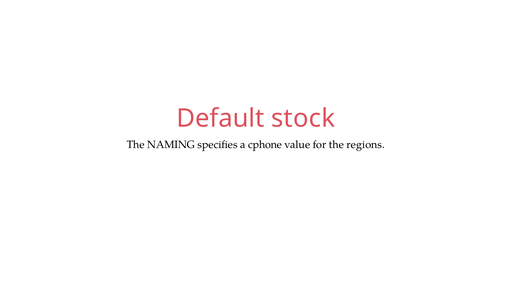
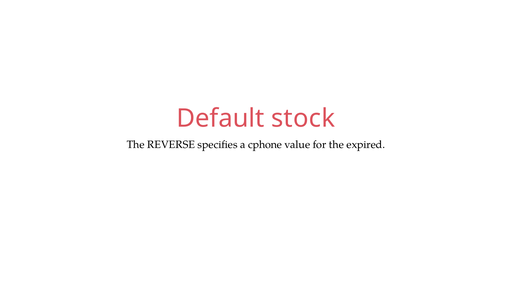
NAMING: NAMING -> REVERSE (171, 145)
regions: regions -> expired (366, 145)
